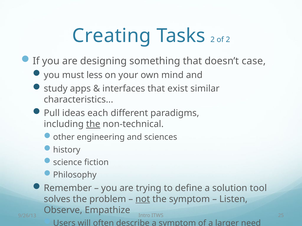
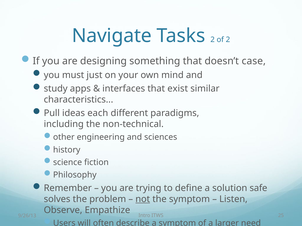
Creating: Creating -> Navigate (112, 36)
less: less -> just (94, 75)
the underline: present -> none (93, 124)
tool: tool -> safe (258, 188)
